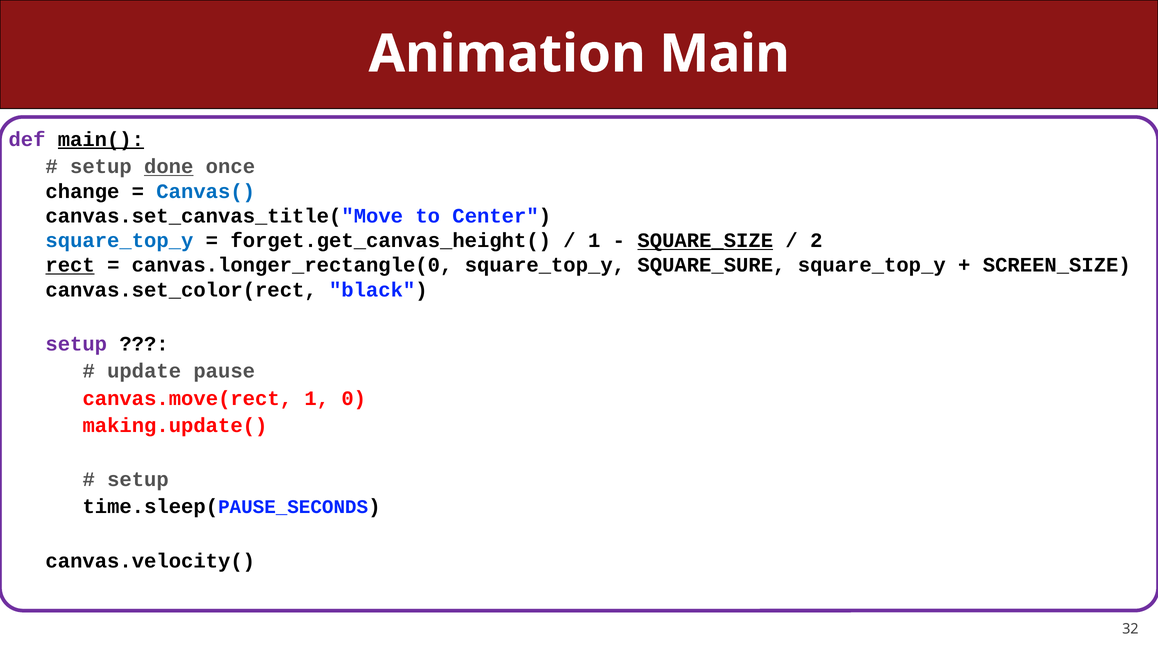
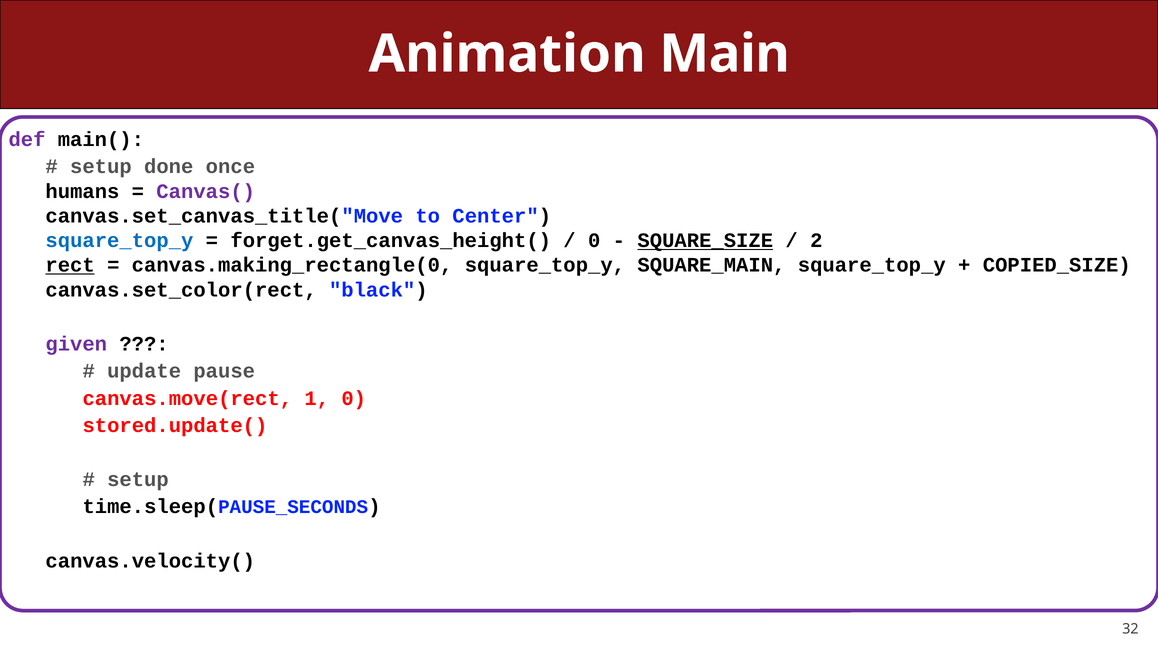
main( underline: present -> none (101, 139)
done underline: present -> none (169, 166)
change: change -> humans (82, 191)
Canvas( colour: blue -> purple (206, 191)
1: 1 -> 0 (594, 240)
canvas.longer_rectangle(0: canvas.longer_rectangle(0 -> canvas.making_rectangle(0 (292, 265)
SQUARE_SURE: SQUARE_SURE -> SQUARE_MAIN (711, 265)
SCREEN_SIZE: SCREEN_SIZE -> COPIED_SIZE (1057, 265)
setup: setup -> given (76, 344)
making.update(: making.update( -> stored.update( (175, 425)
